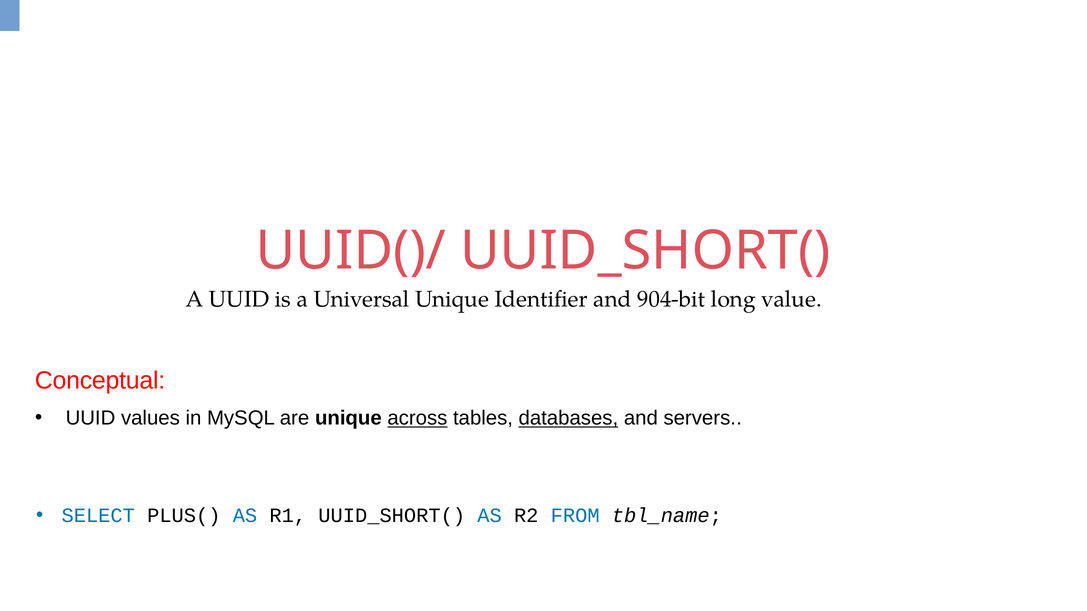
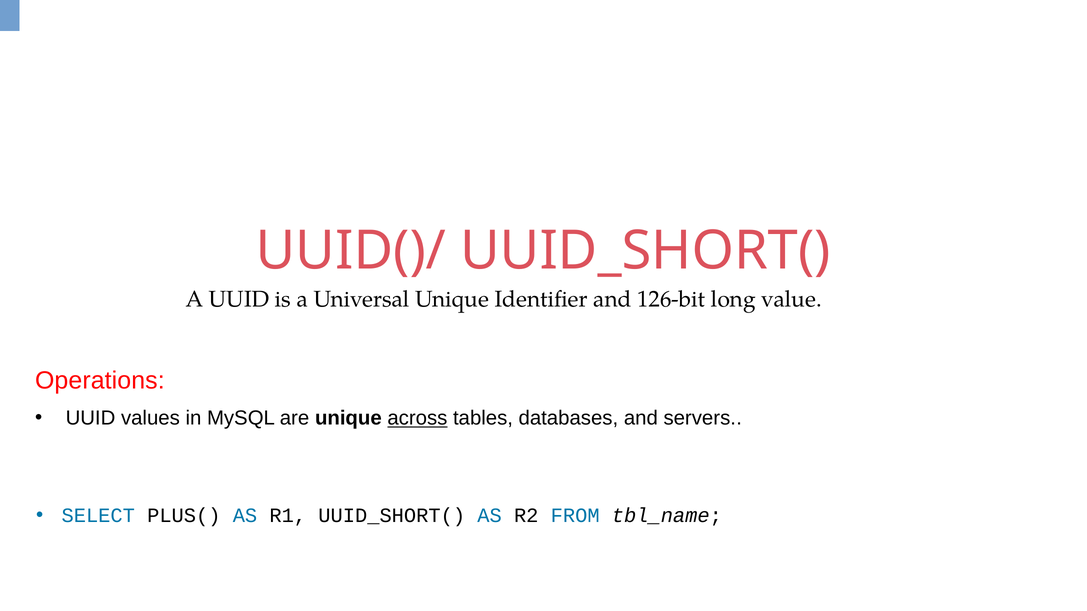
904-bit: 904-bit -> 126-bit (671, 300)
Conceptual: Conceptual -> Operations (100, 381)
databases underline: present -> none (568, 418)
